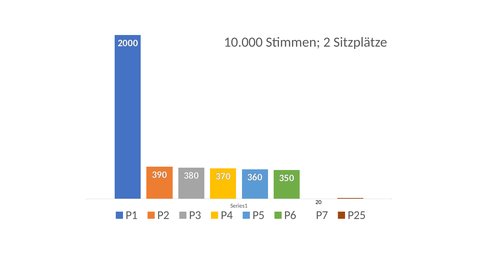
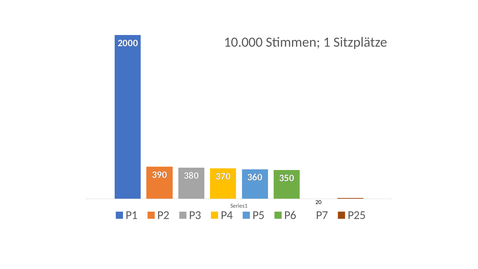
2: 2 -> 1 (327, 42)
